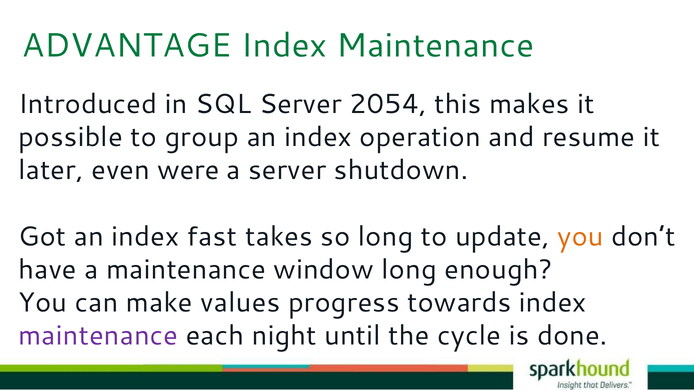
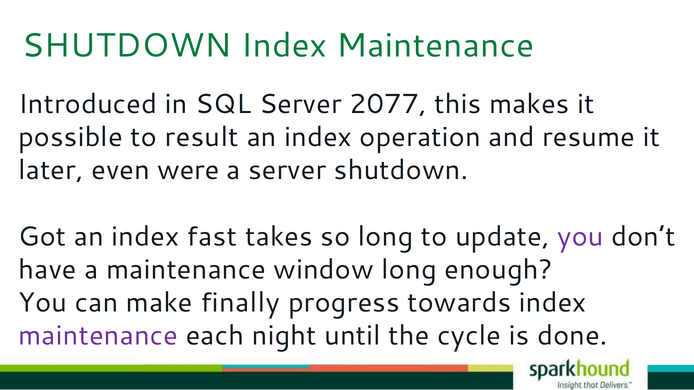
ADVANTAGE: ADVANTAGE -> SHUTDOWN (127, 46)
2054: 2054 -> 2077 (388, 104)
group: group -> result (202, 138)
you colour: orange -> purple (580, 237)
values: values -> finally (240, 303)
